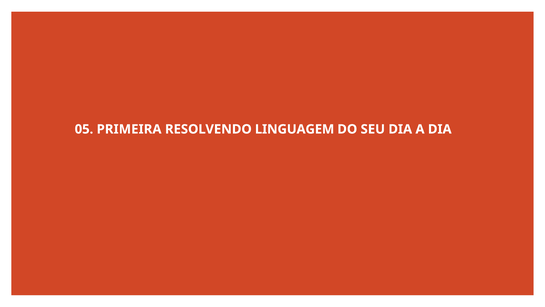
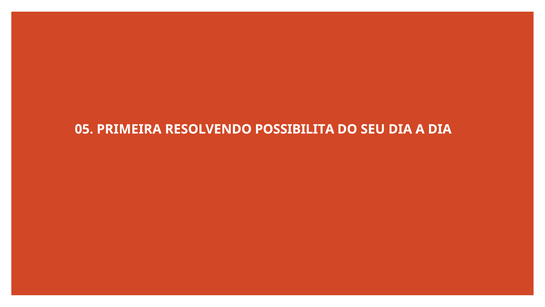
LINGUAGEM: LINGUAGEM -> POSSIBILITA (295, 129)
